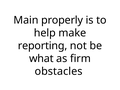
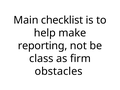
properly: properly -> checklist (62, 20)
what: what -> class (41, 59)
